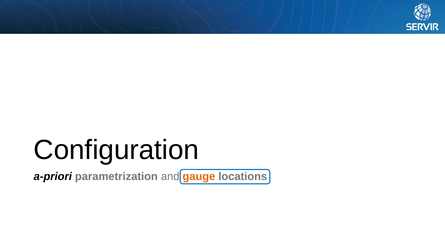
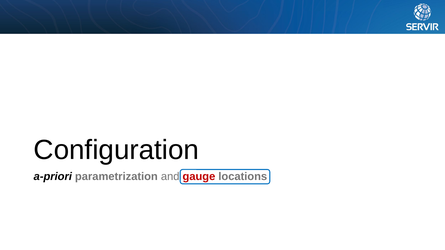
gauge colour: orange -> red (199, 177)
